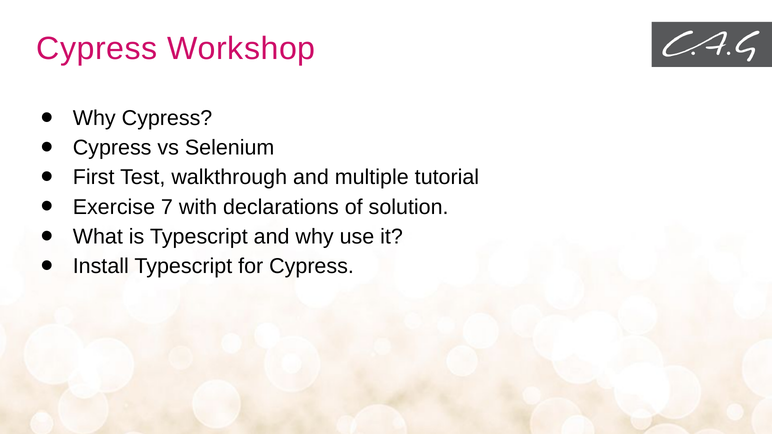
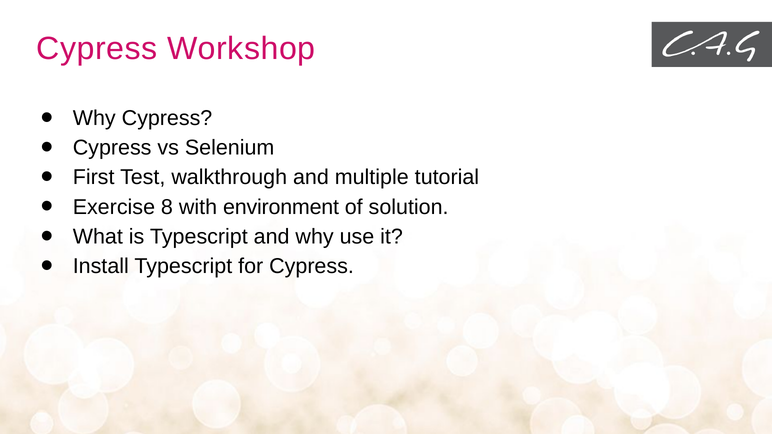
7: 7 -> 8 (167, 207)
declarations: declarations -> environment (281, 207)
